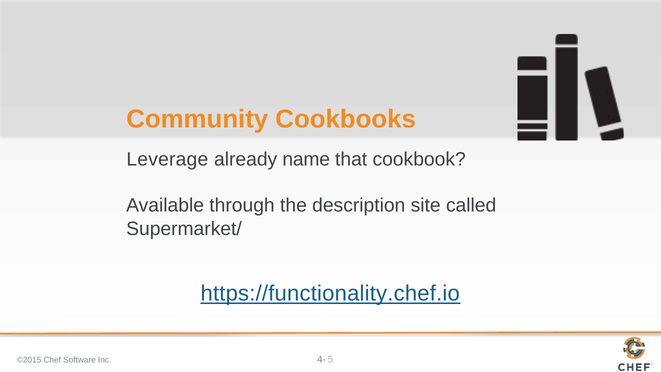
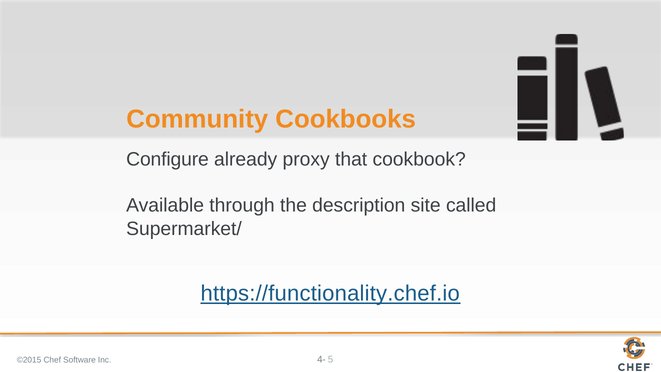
Leverage: Leverage -> Configure (168, 159)
name: name -> proxy (306, 159)
